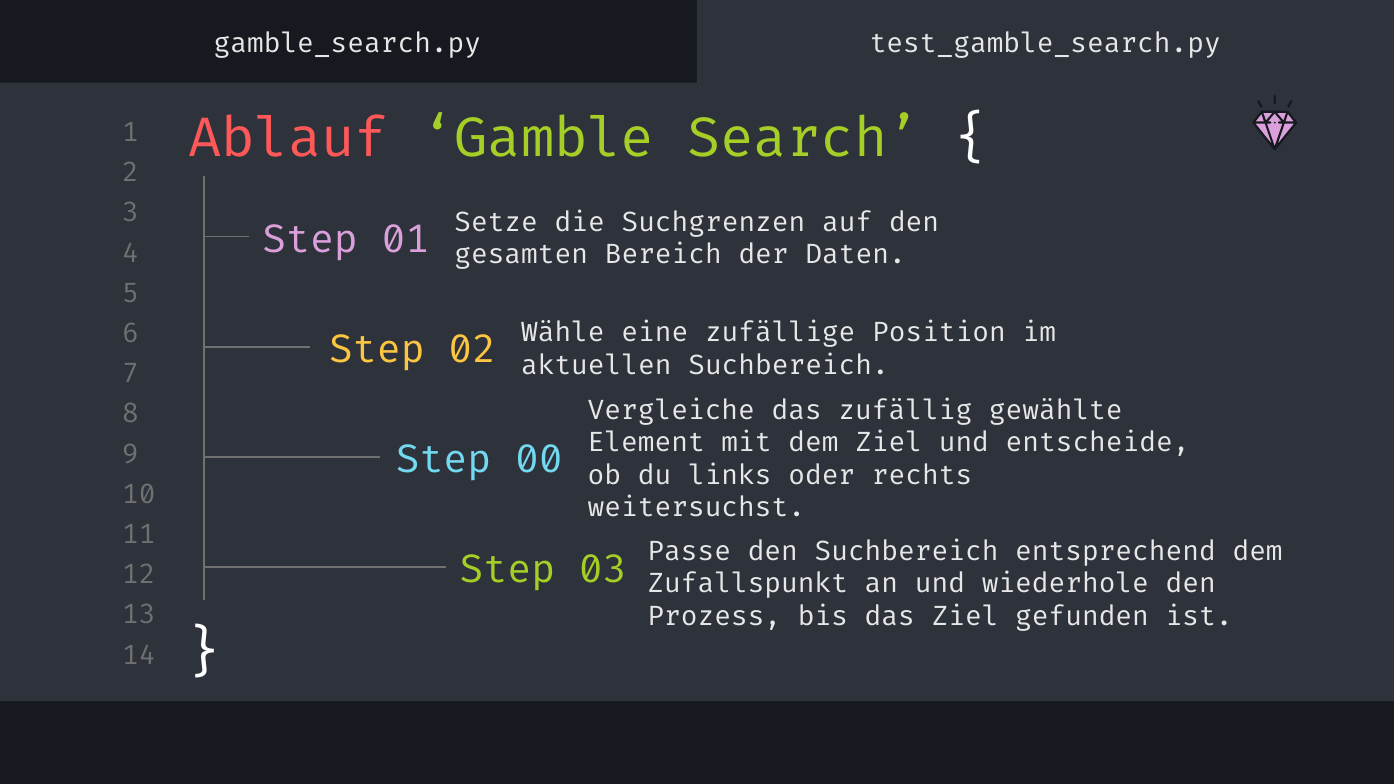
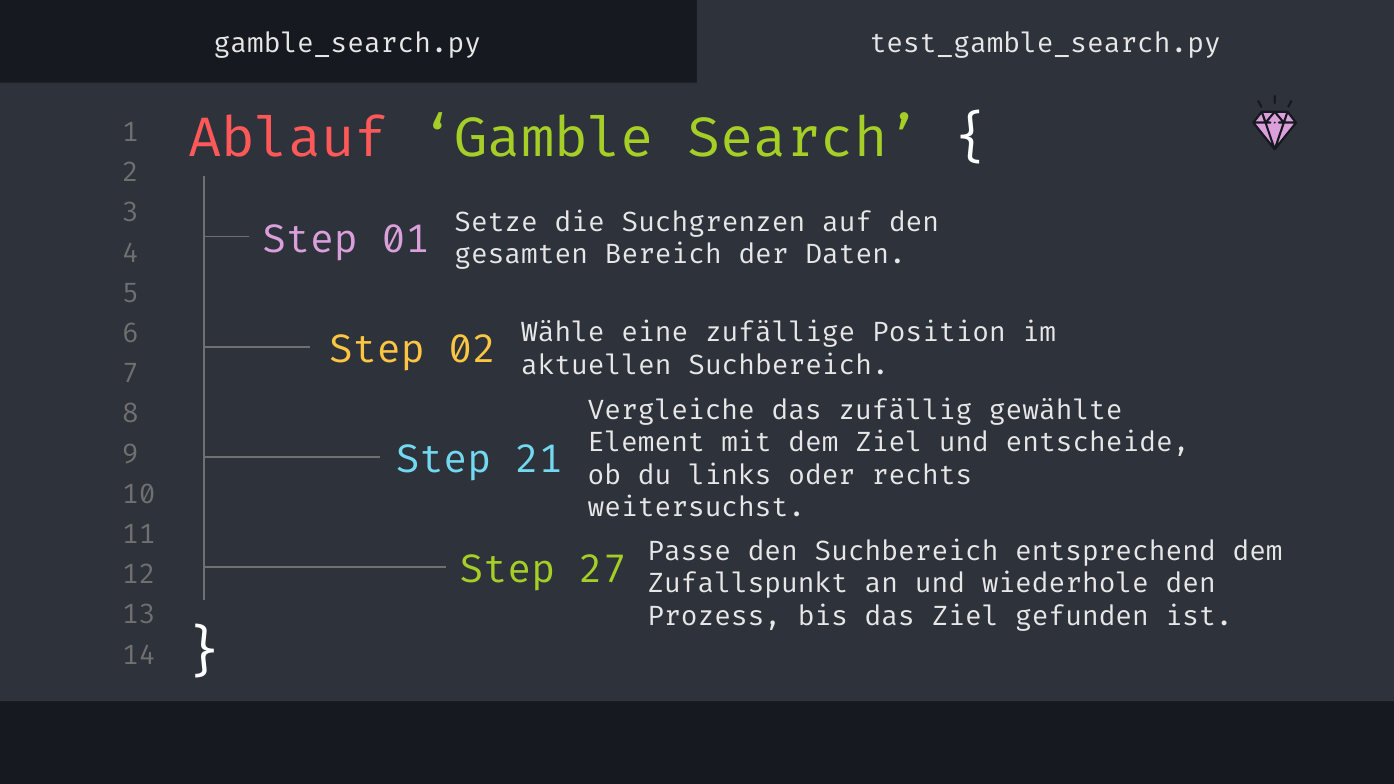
00: 00 -> 21 (539, 460)
03: 03 -> 27 (603, 570)
